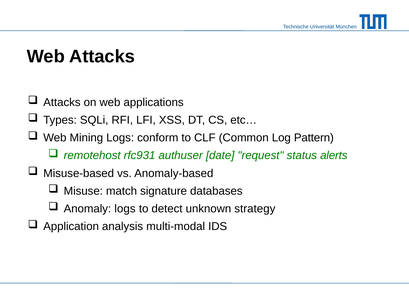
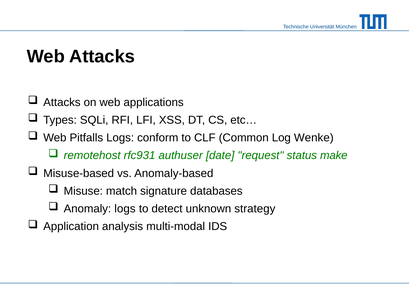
Mining: Mining -> Pitfalls (86, 138)
Pattern: Pattern -> Wenke (314, 138)
alerts: alerts -> make (334, 155)
